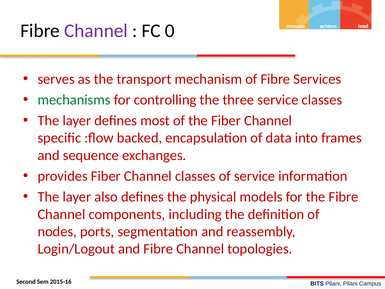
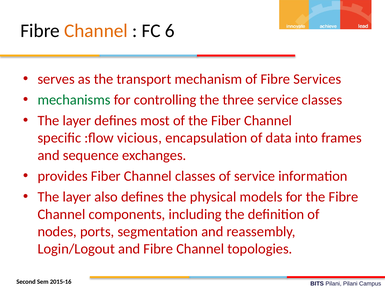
Channel colour: purple -> orange (96, 31)
0: 0 -> 6 (170, 31)
backed: backed -> vicious (140, 138)
